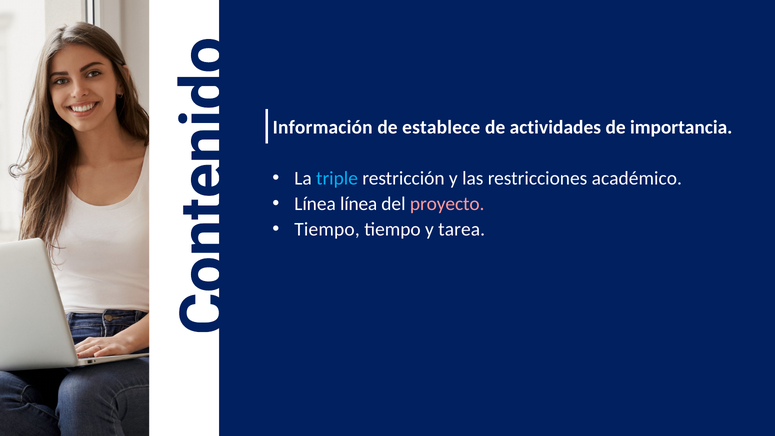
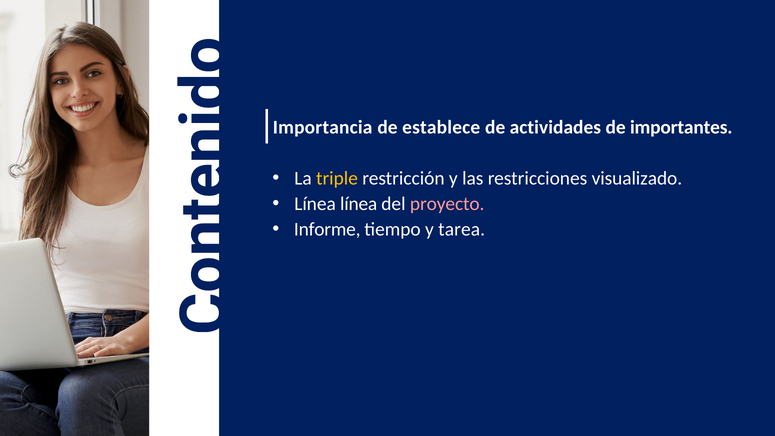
Información: Información -> Importancia (323, 127)
importancia: importancia -> importantes (681, 127)
triple colour: light blue -> yellow (337, 178)
académico: académico -> visualizado (637, 178)
Tiempo: Tiempo -> Informe (327, 229)
